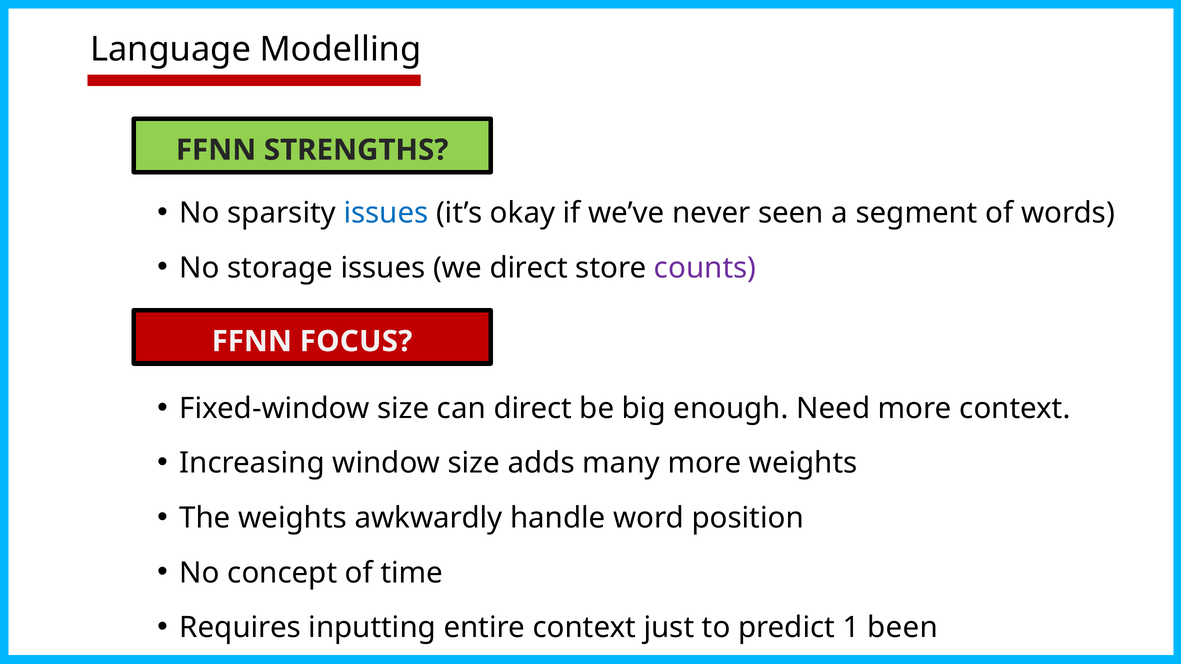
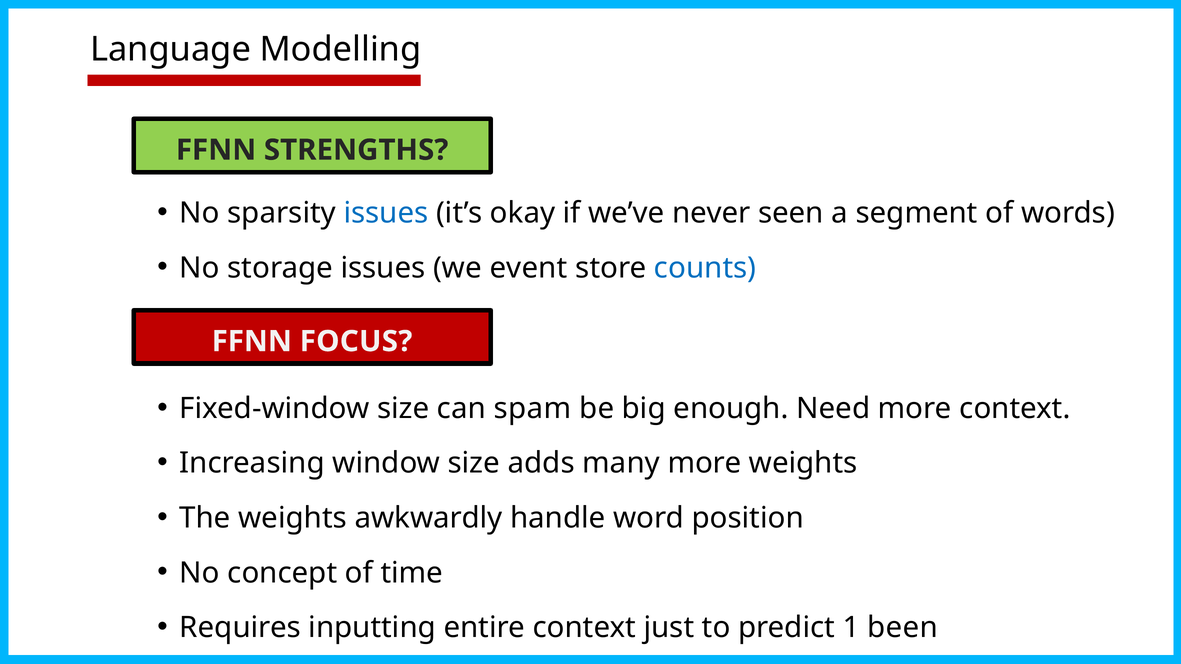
we direct: direct -> event (529, 268)
counts colour: purple -> blue (705, 268)
can direct: direct -> spam (532, 409)
